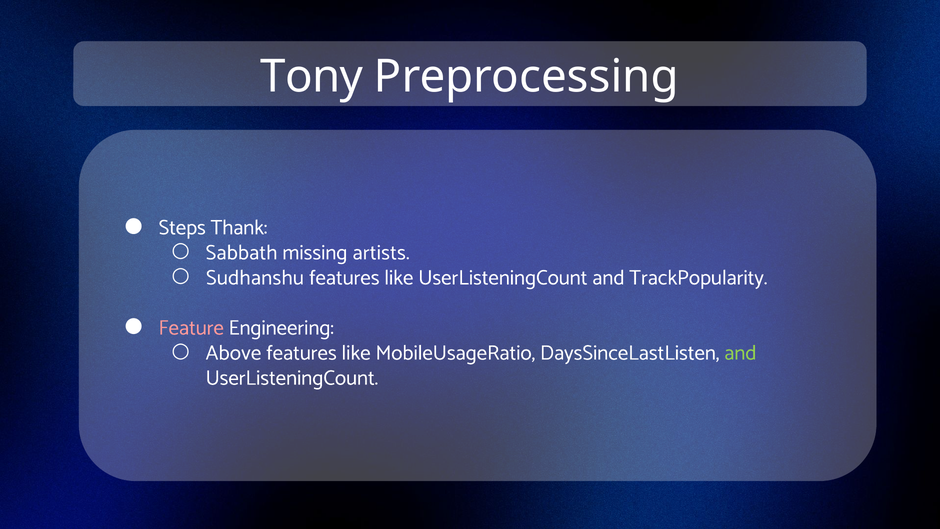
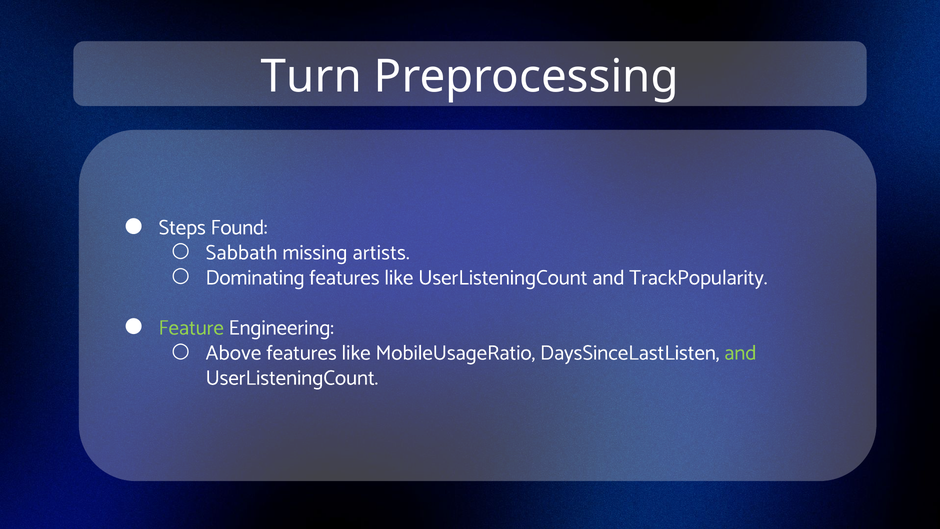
Tony: Tony -> Turn (311, 77)
Thank: Thank -> Found (239, 227)
Sudhanshu: Sudhanshu -> Dominating (255, 277)
Feature colour: pink -> light green (191, 328)
